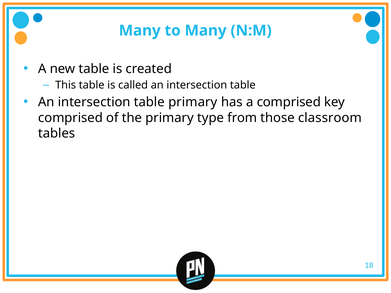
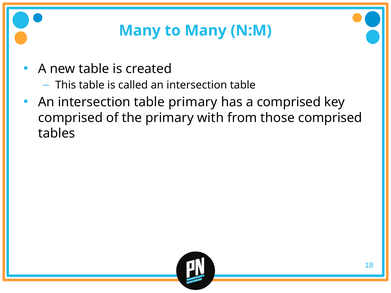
type: type -> with (210, 118)
those classroom: classroom -> comprised (330, 118)
